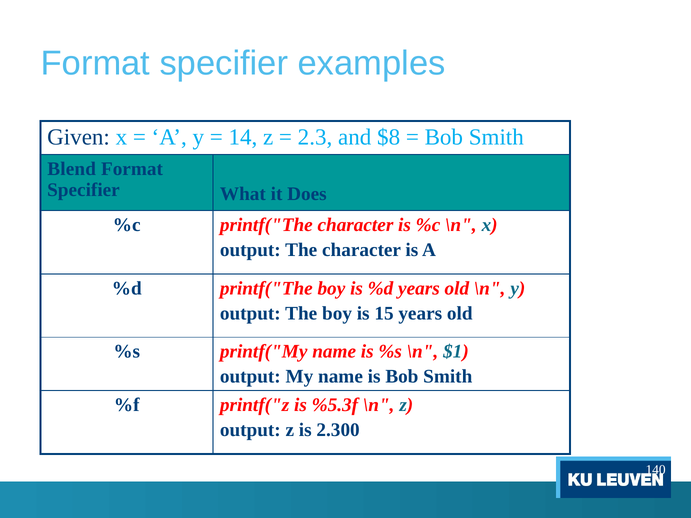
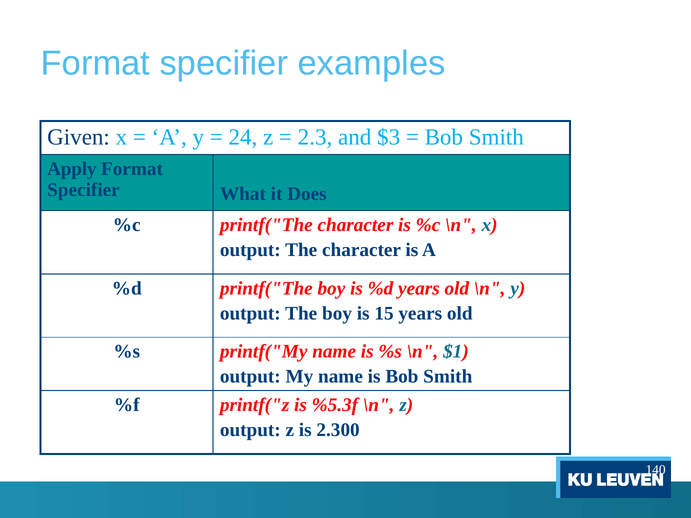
14: 14 -> 24 (243, 137)
$8: $8 -> $3 (389, 137)
Blend: Blend -> Apply (72, 169)
